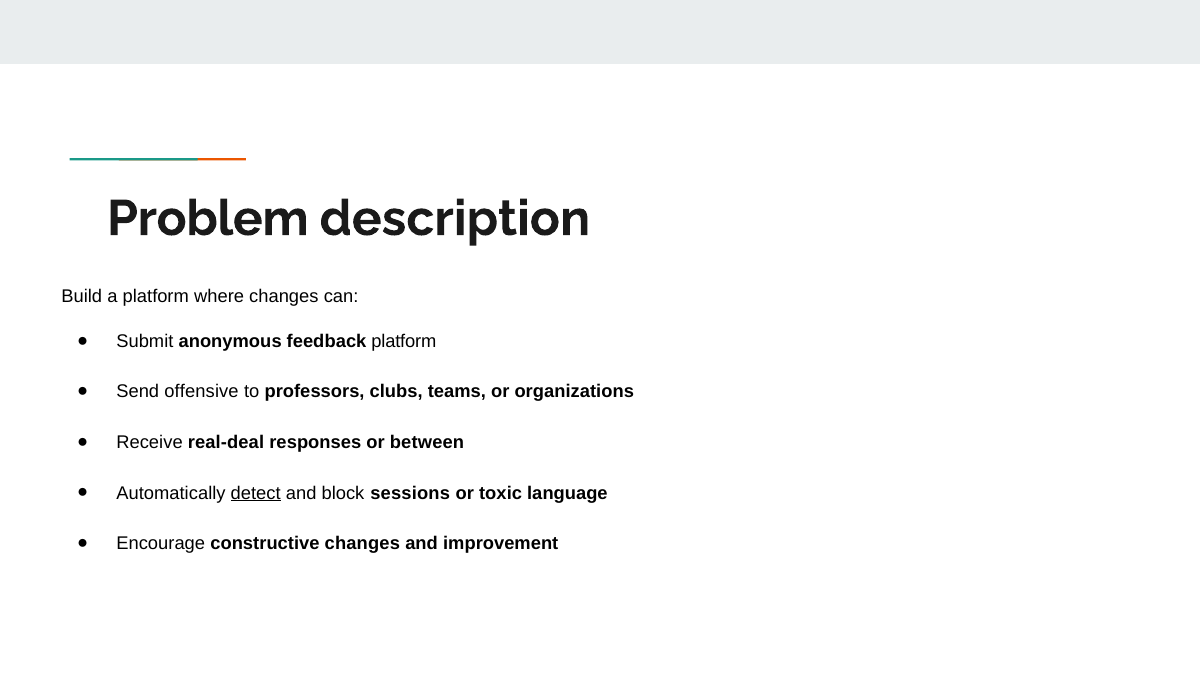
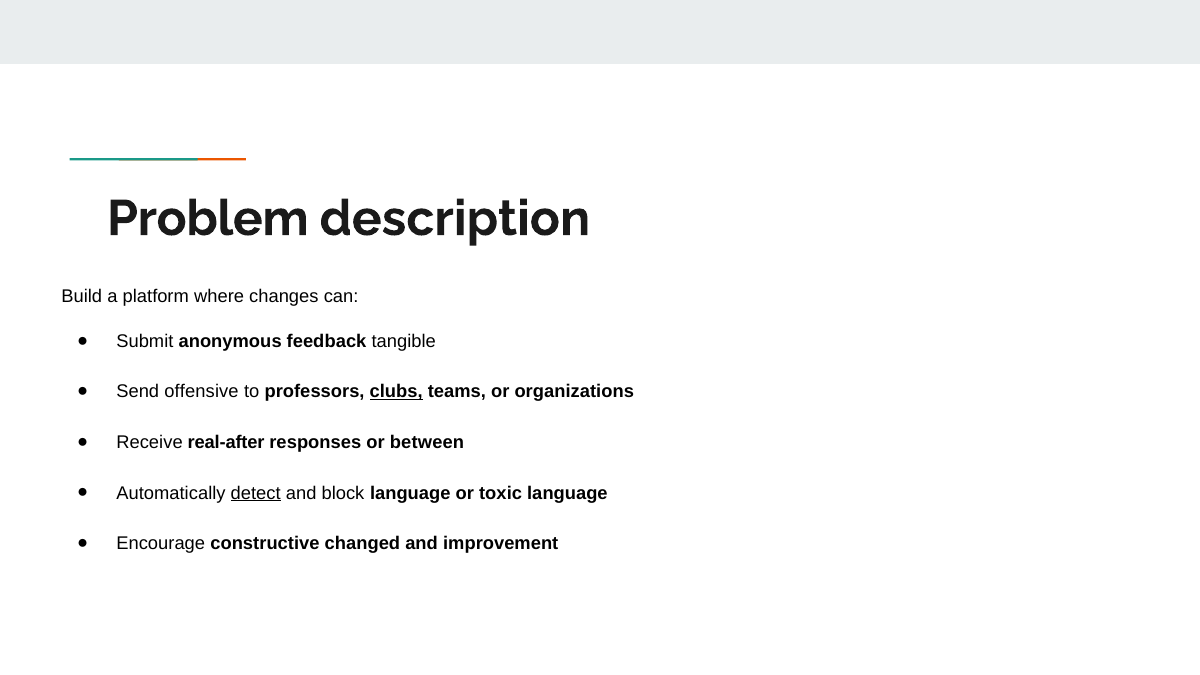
feedback platform: platform -> tangible (404, 341)
clubs underline: none -> present (396, 392)
real-deal: real-deal -> real-after (226, 442)
block sessions: sessions -> language (410, 493)
constructive changes: changes -> changed (362, 544)
